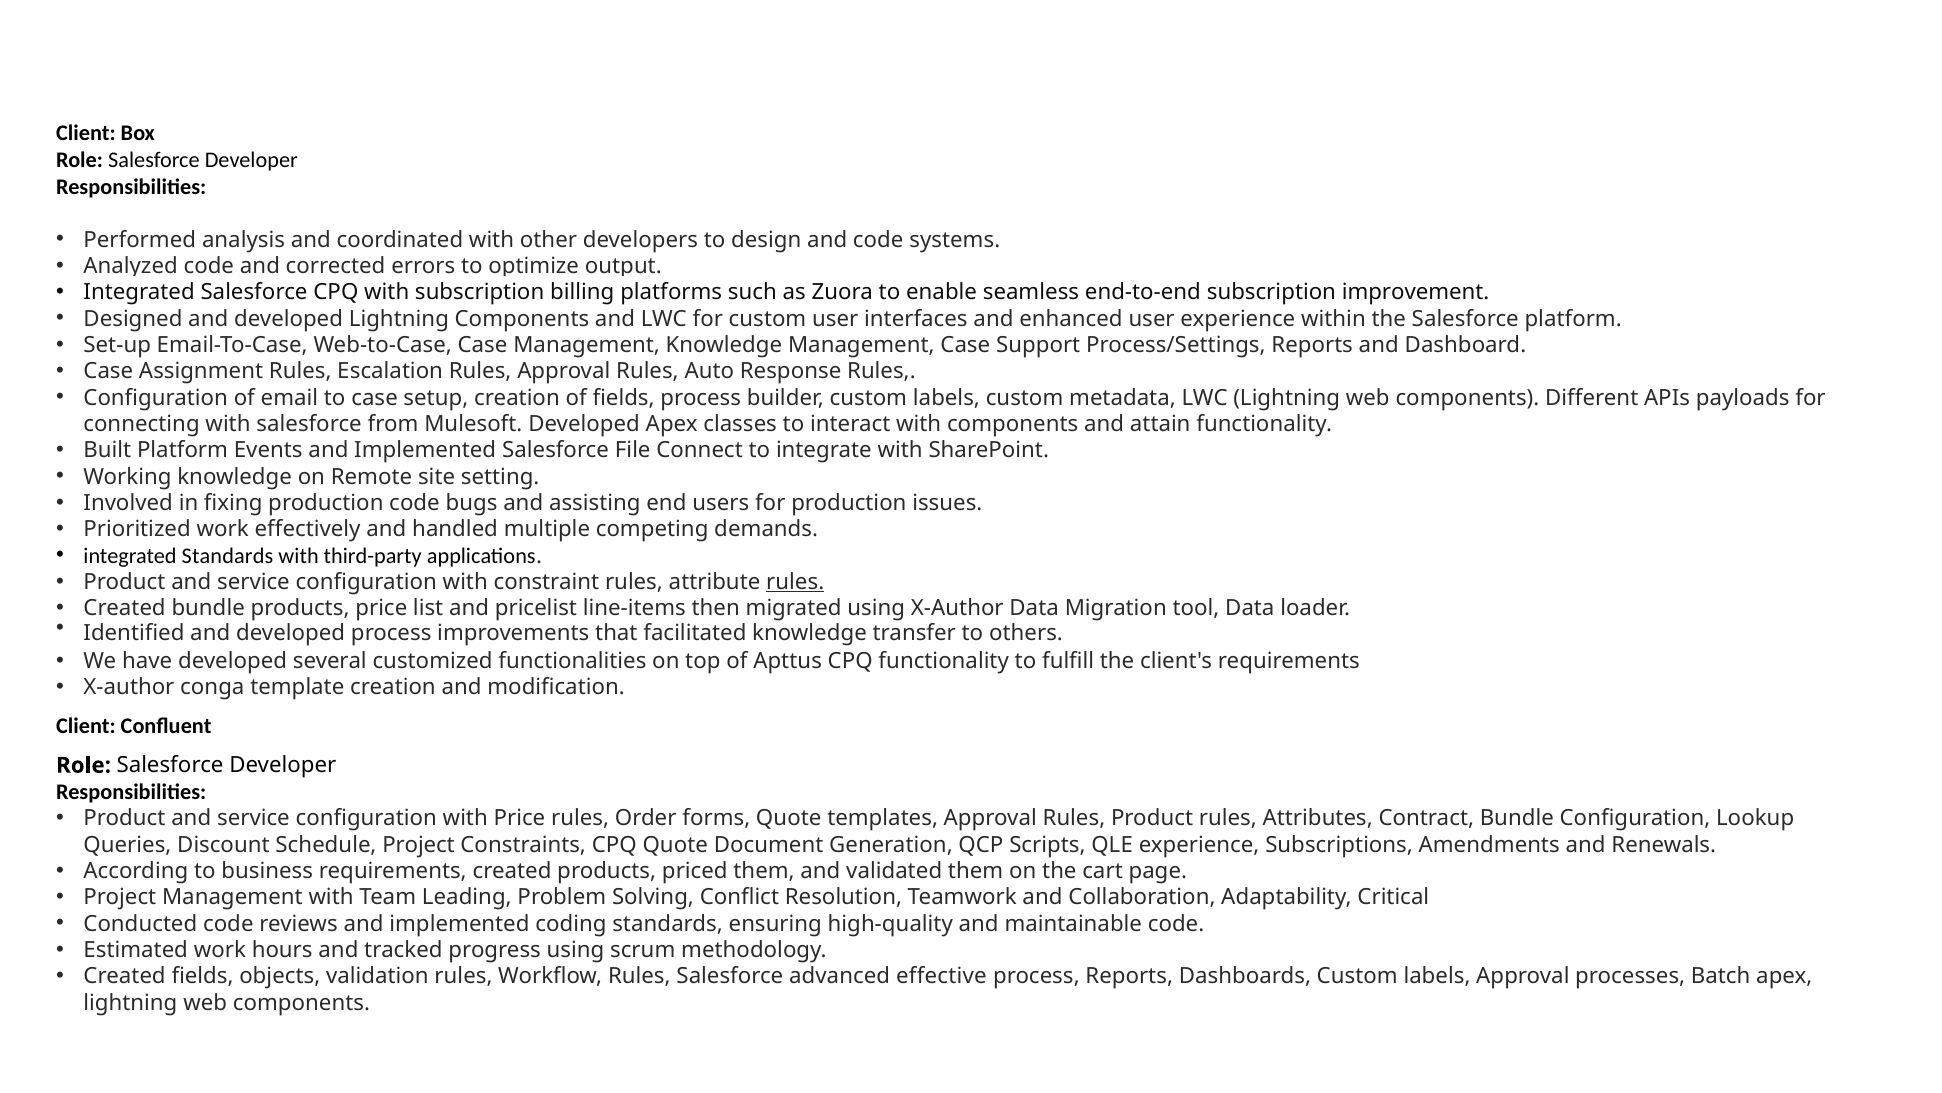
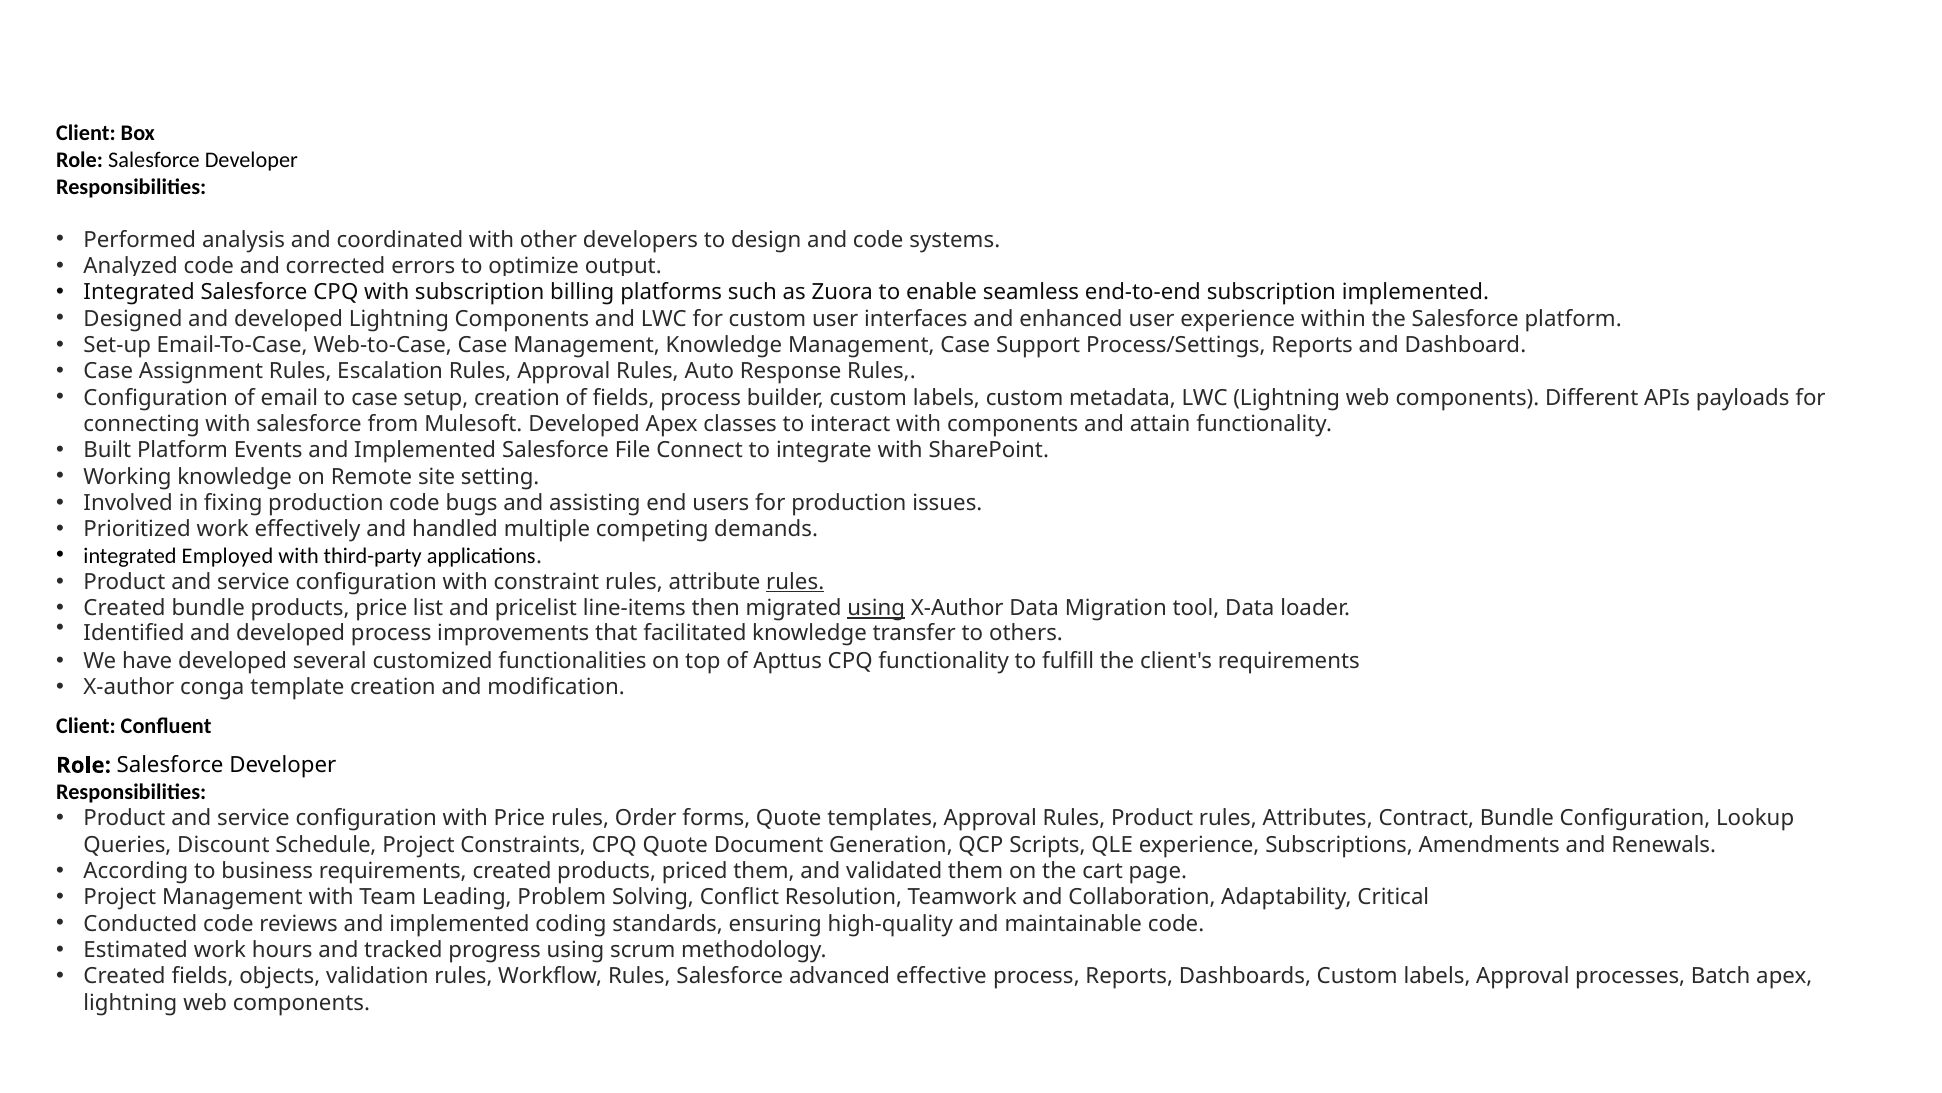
subscription improvement: improvement -> implemented (1415, 292)
integrated Standards: Standards -> Employed (227, 556)
using underline: none -> present (876, 608)
